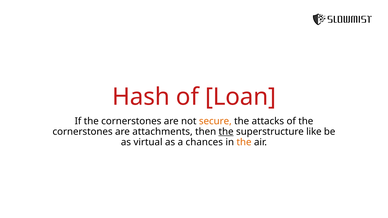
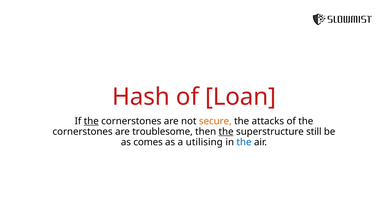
the underline: none -> present (91, 121)
attachments: attachments -> troublesome (163, 132)
like: like -> still (314, 132)
virtual: virtual -> comes (148, 142)
chances: chances -> utilising (204, 142)
the colour: orange -> blue (244, 142)
